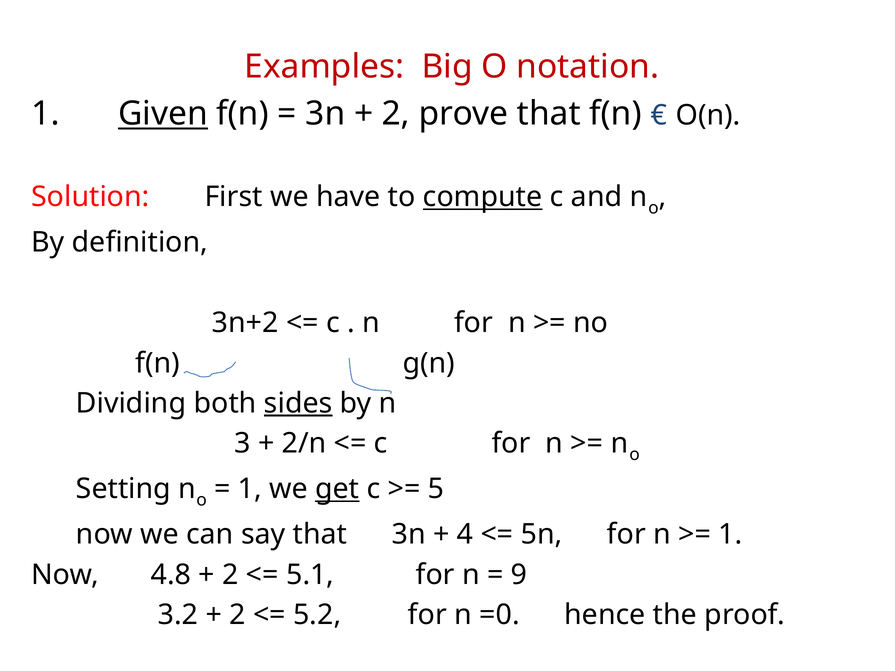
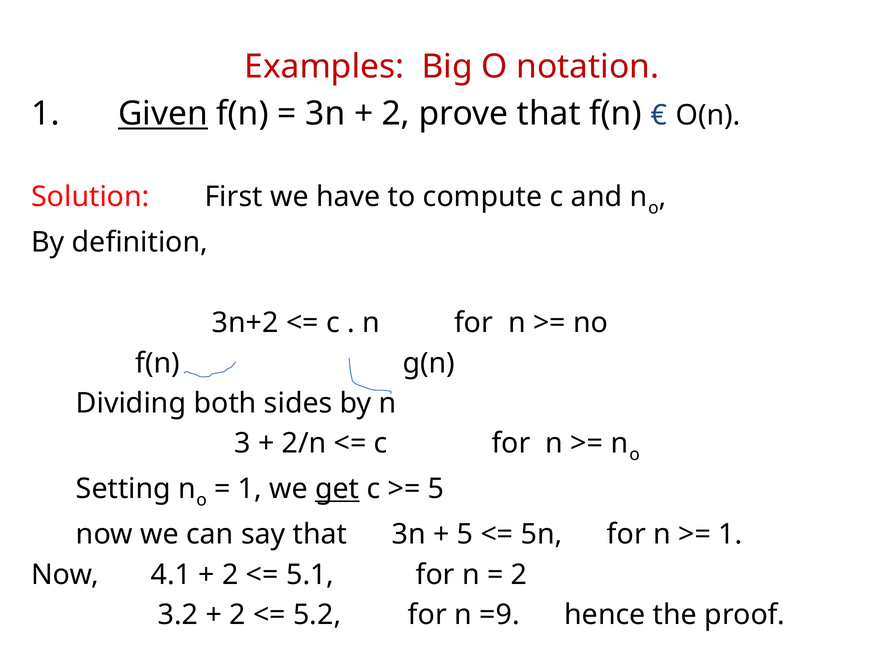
compute underline: present -> none (483, 197)
sides underline: present -> none (298, 403)
4: 4 -> 5 (465, 535)
4.8: 4.8 -> 4.1 (171, 575)
9: 9 -> 2 (519, 575)
=0: =0 -> =9 (500, 615)
